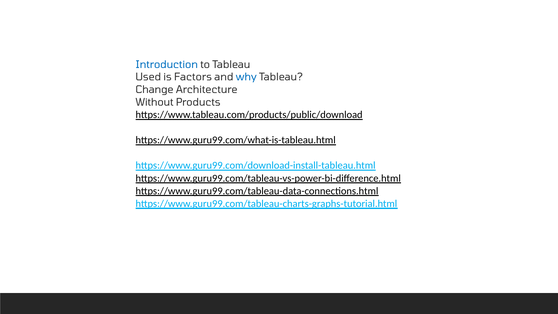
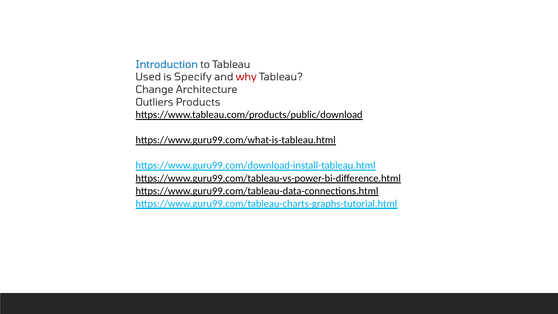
Factors: Factors -> Specify (193, 77)
why colour: blue -> red (246, 77)
Without: Without -> Outliers (155, 102)
